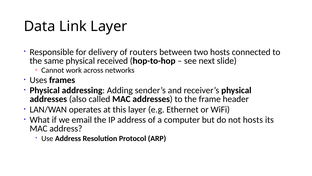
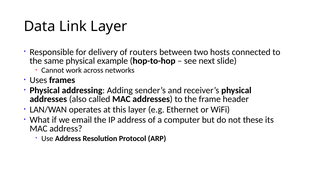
received: received -> example (112, 61)
not hosts: hosts -> these (253, 120)
